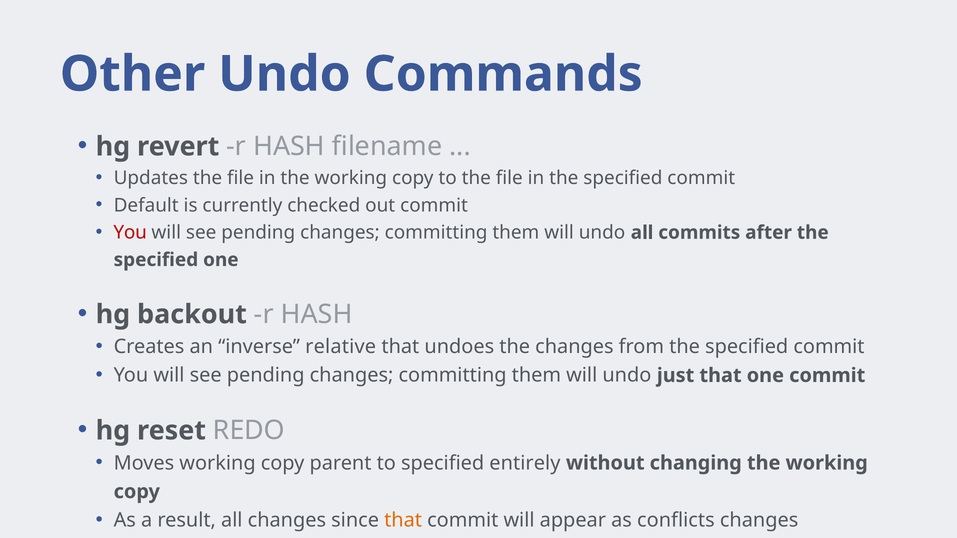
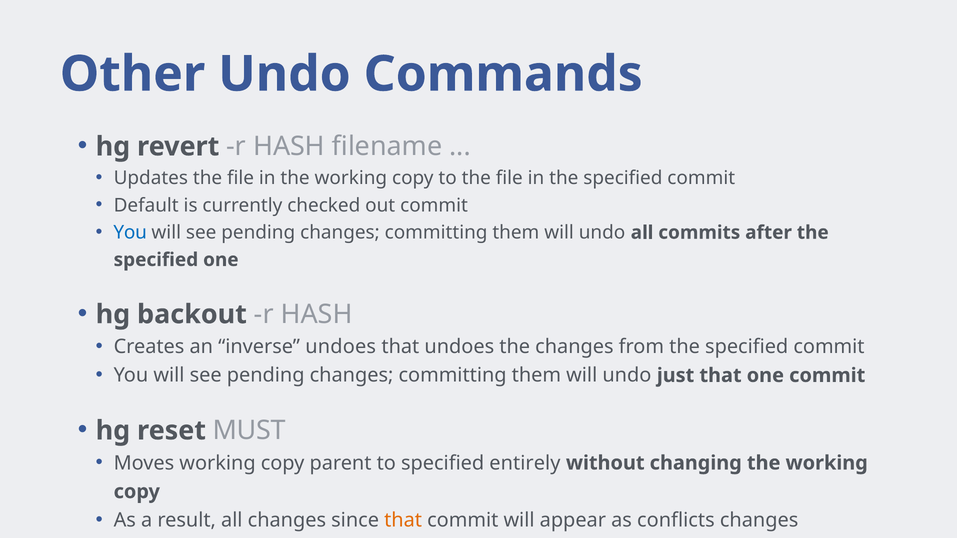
You colour: red -> blue (130, 233)
inverse relative: relative -> undoes (341, 347)
REDO: REDO -> MUST (249, 431)
